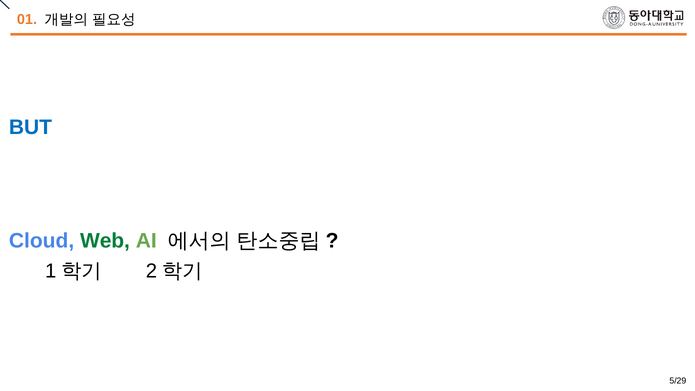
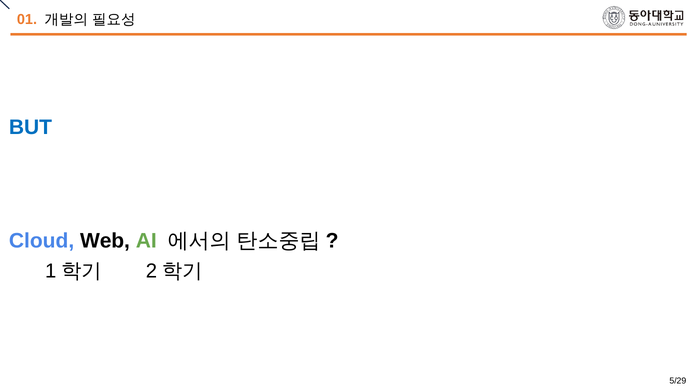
Web colour: green -> black (105, 241)
